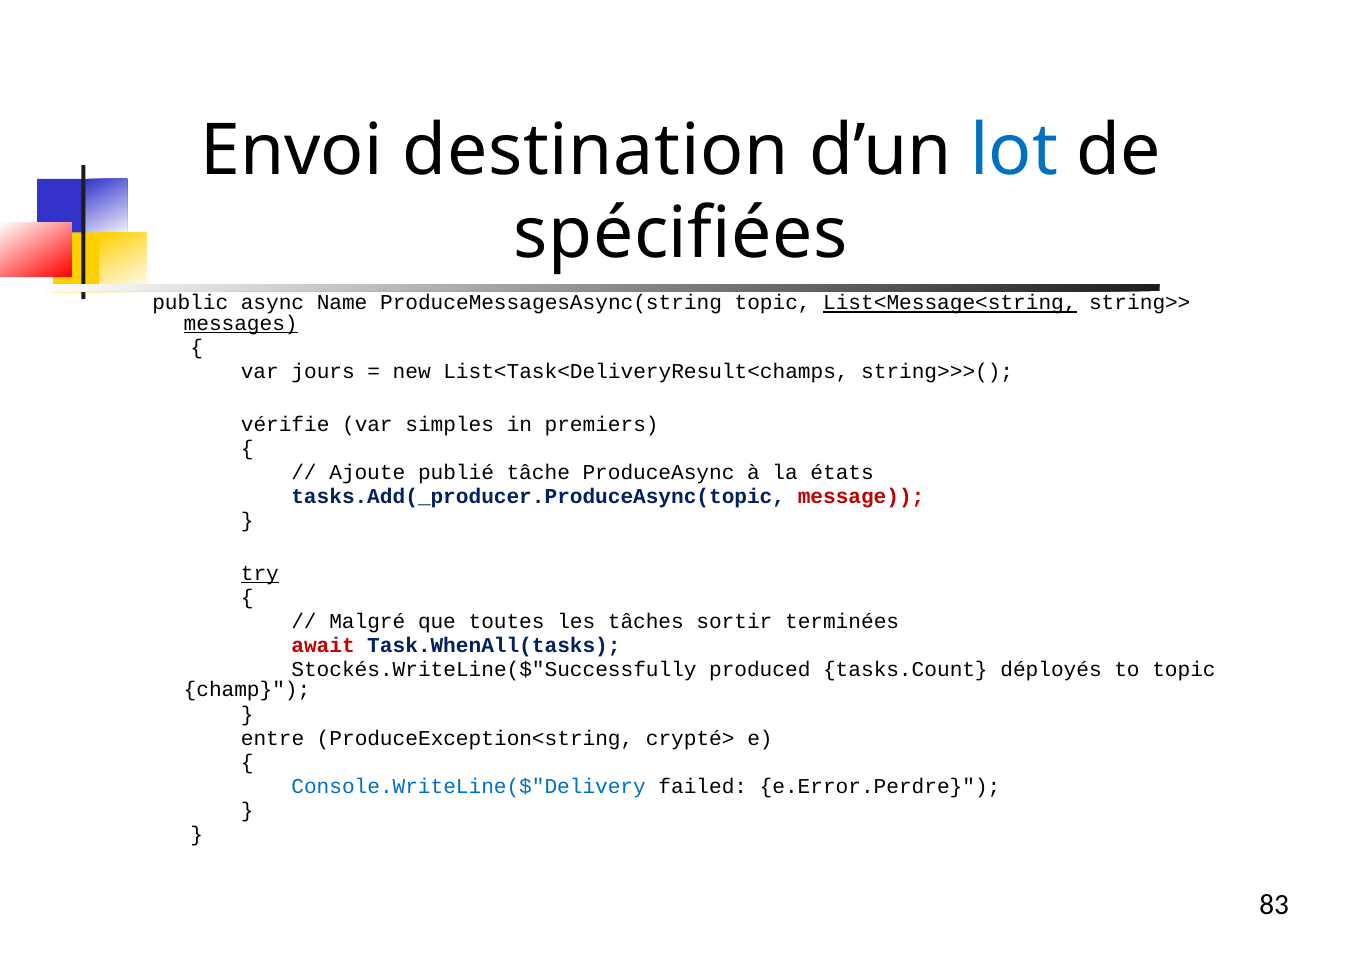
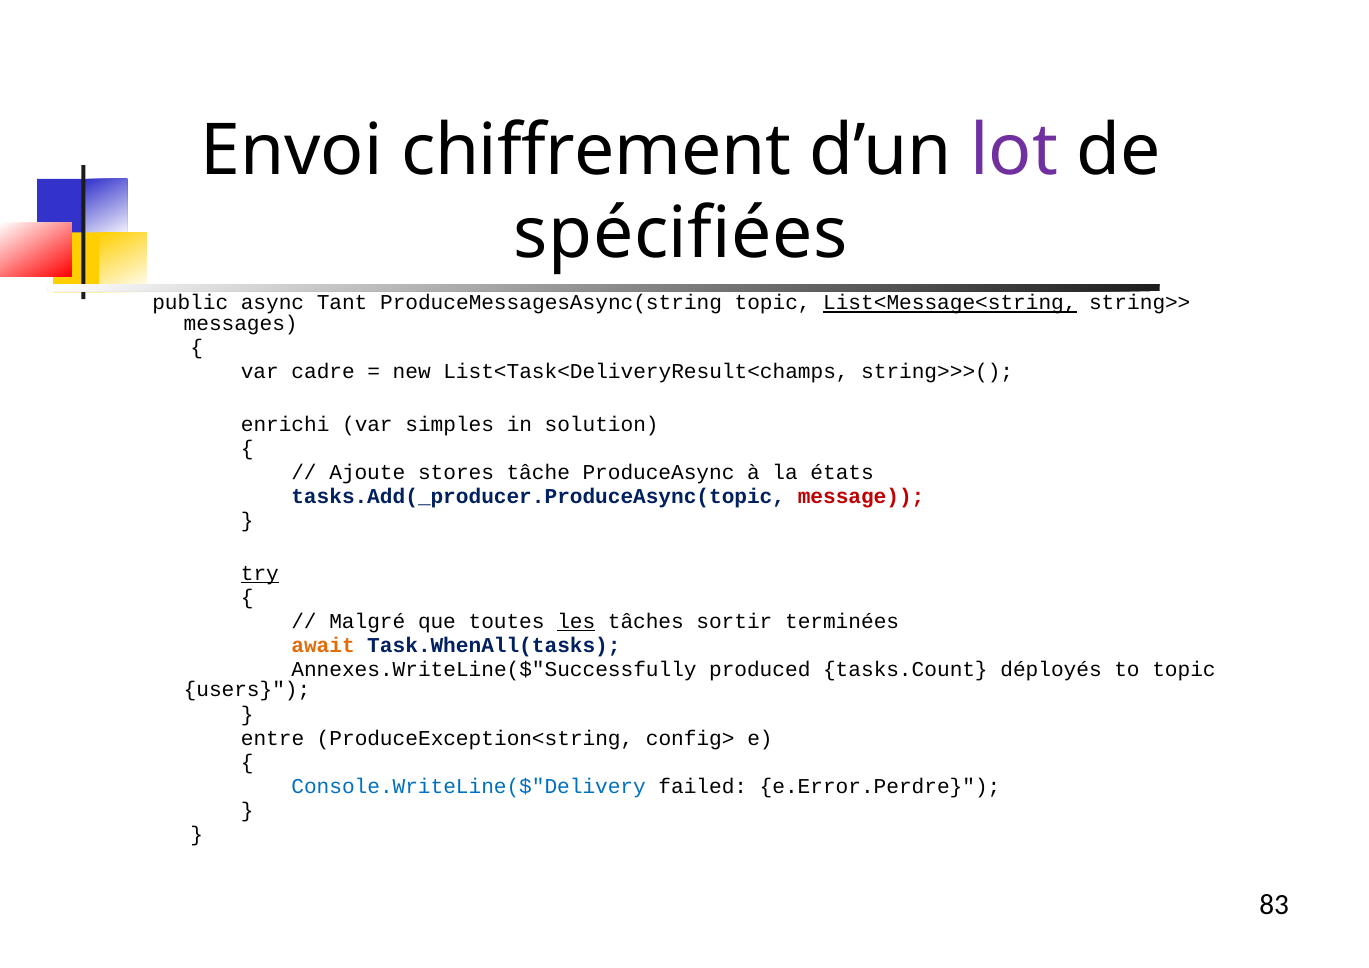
destination: destination -> chiffrement (596, 151)
lot colour: blue -> purple (1014, 151)
Name: Name -> Tant (342, 303)
messages underline: present -> none (241, 323)
jours: jours -> cadre (323, 371)
vérifie: vérifie -> enrichi (285, 424)
premiers: premiers -> solution (602, 424)
publié: publié -> stores (456, 472)
les underline: none -> present (576, 622)
await colour: red -> orange (323, 646)
Stockés.WriteLine($"Successfully: Stockés.WriteLine($"Successfully -> Annexes.WriteLine($"Successfully (494, 670)
champ: champ -> users (247, 690)
crypté>: crypté> -> config> (690, 738)
